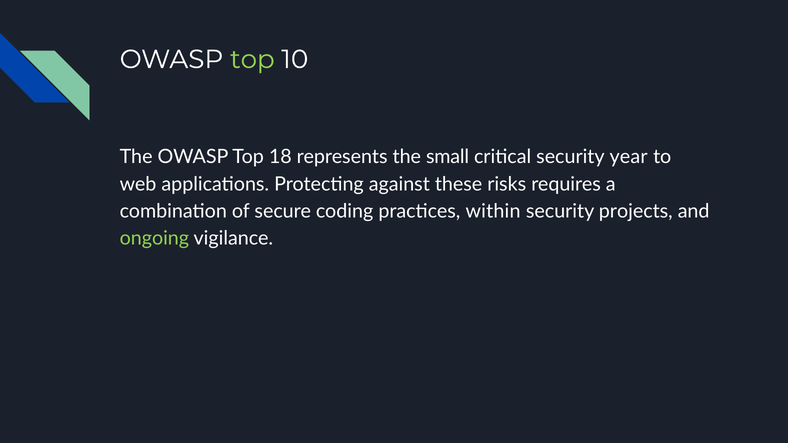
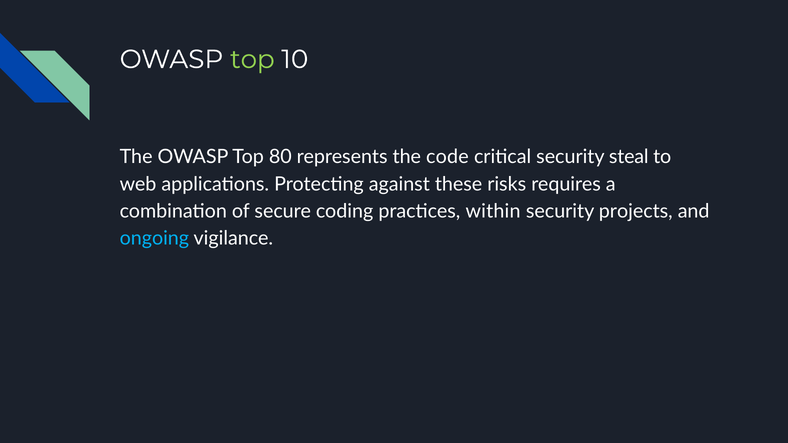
18: 18 -> 80 (280, 157)
small: small -> code (447, 157)
year: year -> steal (629, 157)
ongoing colour: light green -> light blue (154, 239)
